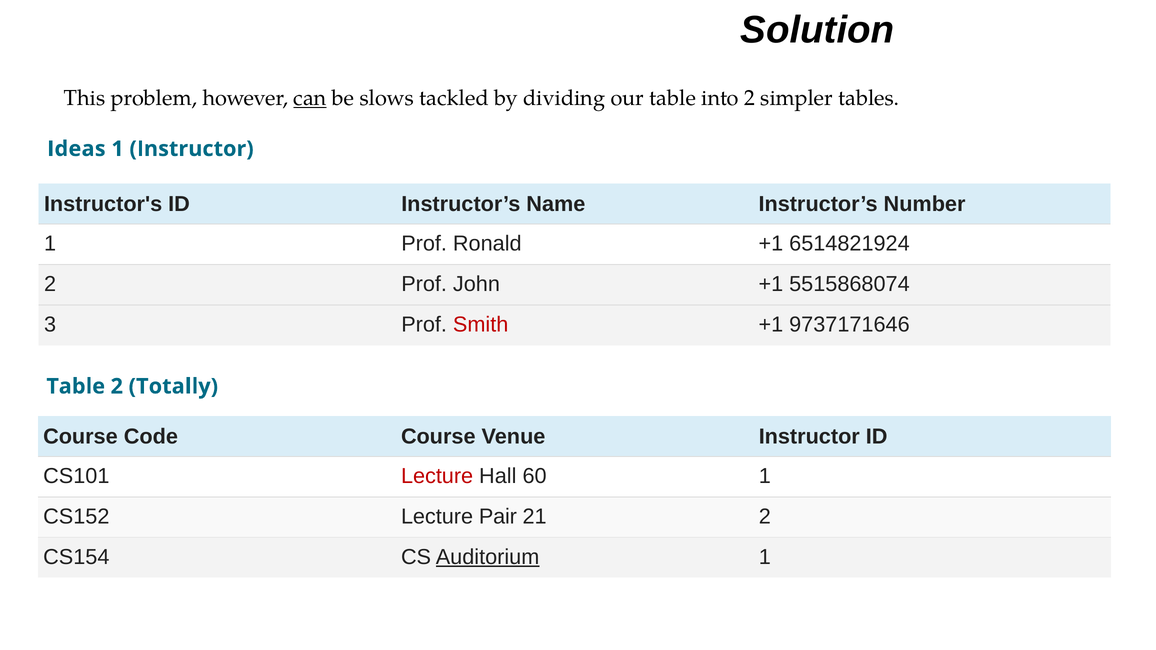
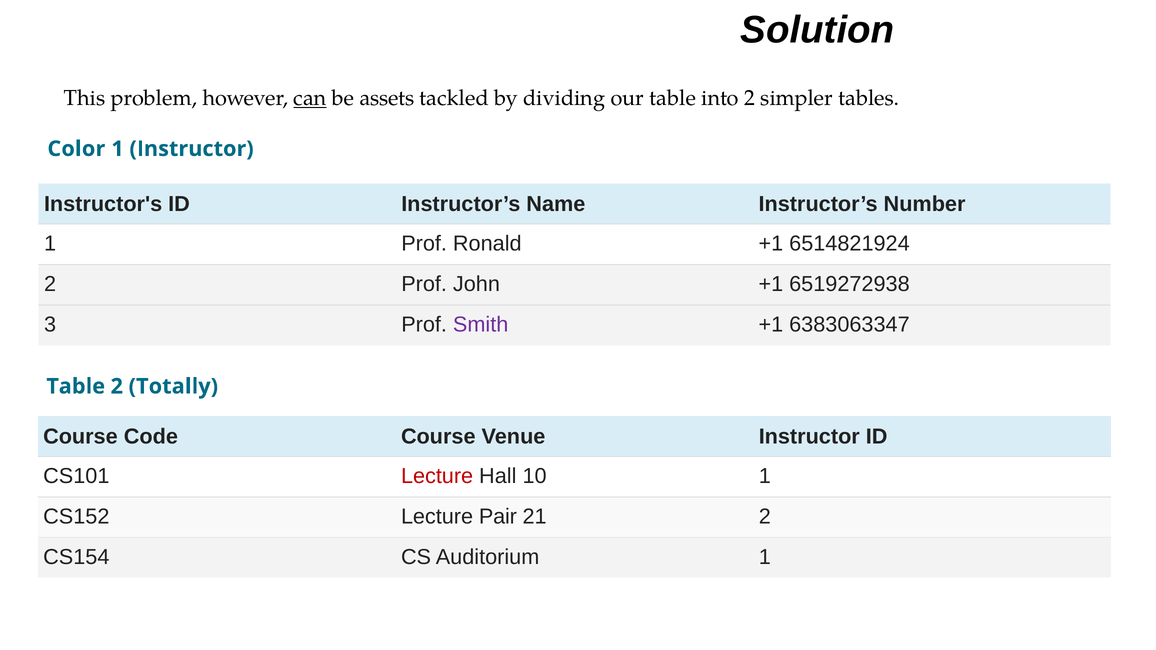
slows: slows -> assets (387, 98)
Ideas: Ideas -> Color (76, 149)
5515868074: 5515868074 -> 6519272938 (849, 284)
Smith colour: red -> purple (481, 325)
9737171646: 9737171646 -> 6383063347 (849, 325)
60: 60 -> 10 (535, 476)
Auditorium underline: present -> none (488, 557)
